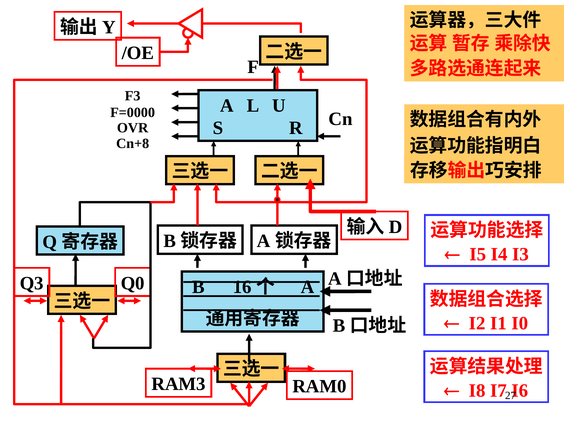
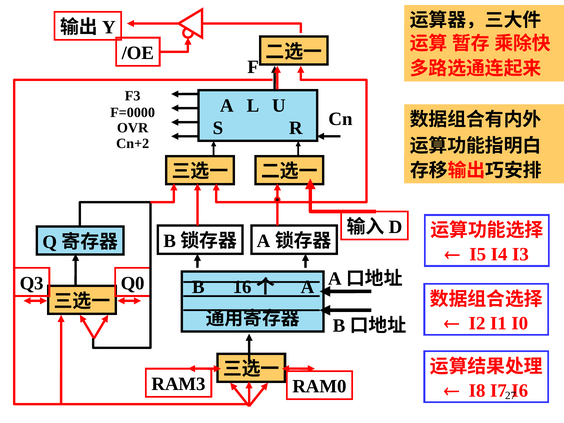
Cn+8: Cn+8 -> Cn+2 (133, 143)
